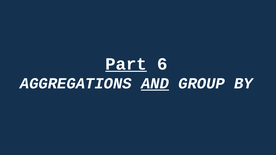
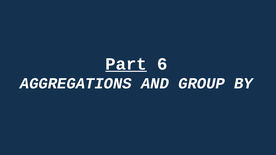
AND underline: present -> none (155, 84)
